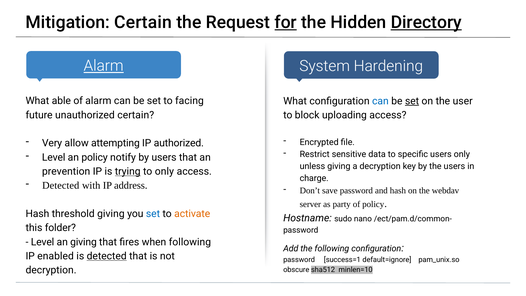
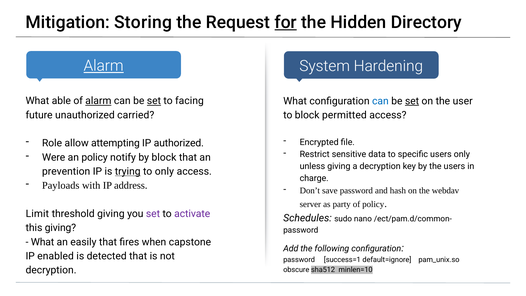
Mitigation Certain: Certain -> Storing (143, 22)
Directory underline: present -> none (426, 22)
alarm underline: none -> present (98, 101)
set underline: none -> present (154, 101)
unauthorized certain: certain -> carried (136, 115)
uploading: uploading -> permitted (344, 115)
Very: Very -> Role (52, 143)
Level: Level -> Were (54, 157)
by users: users -> block (164, 157)
Detected: Detected -> Payloads (61, 185)
Hash: Hash -> Limit (37, 214)
set colour: blue -> purple (153, 214)
activate colour: orange -> purple (192, 214)
Hostname: Hostname -> Schedules (307, 218)
this folder: folder -> giving (60, 228)
Level: Level -> What (43, 242)
an giving: giving -> easily (83, 242)
when following: following -> capstone (190, 242)
detected underline: present -> none (107, 256)
